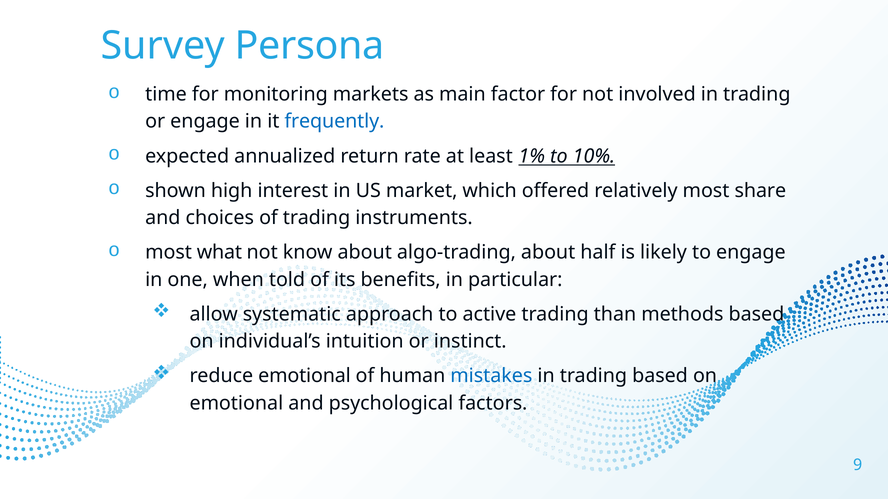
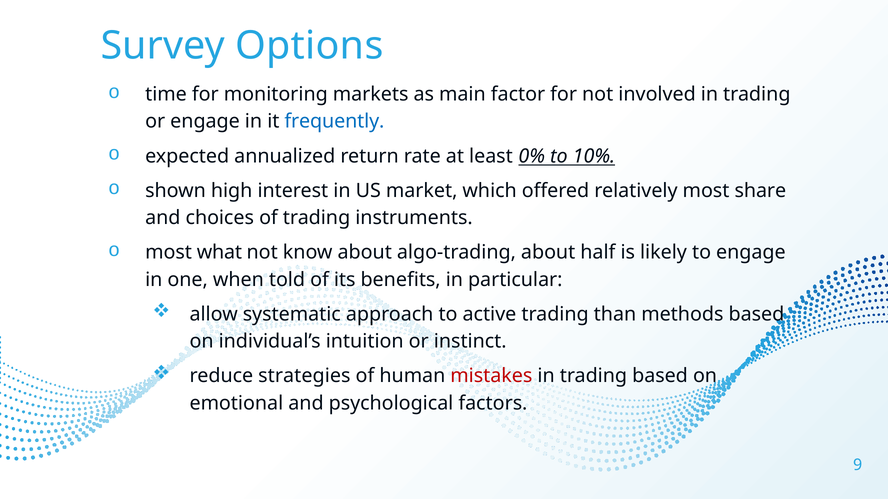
Persona: Persona -> Options (309, 46)
1%: 1% -> 0% (532, 156)
reduce emotional: emotional -> strategies (304, 376)
mistakes colour: blue -> red (491, 376)
